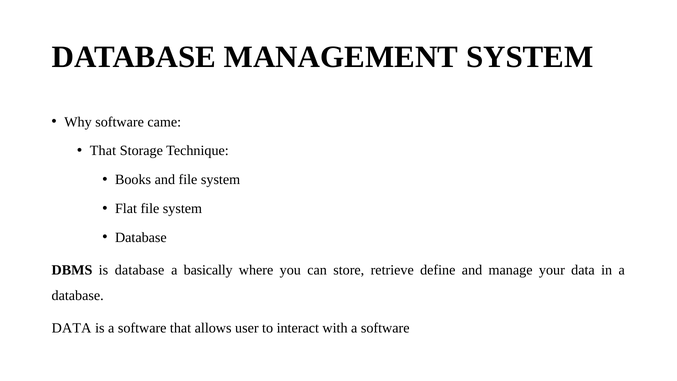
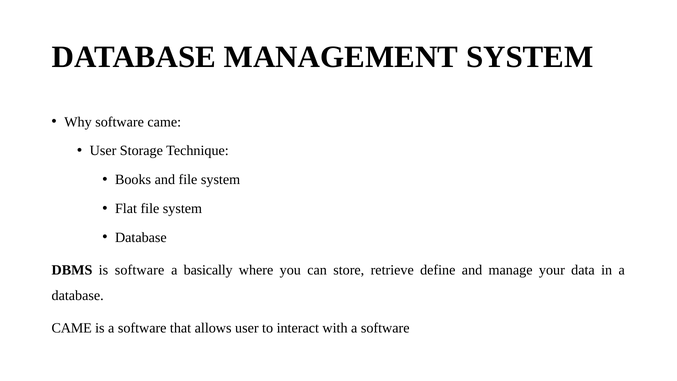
That: That -> User (103, 151)
is database: database -> software (140, 270)
DATA: DATA -> CAME (72, 328)
